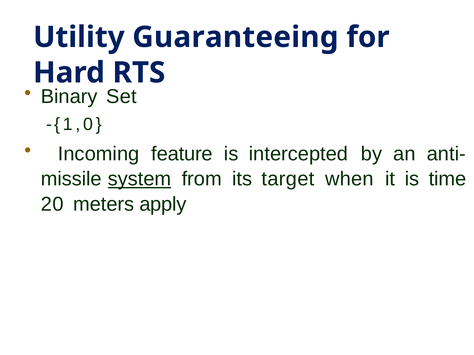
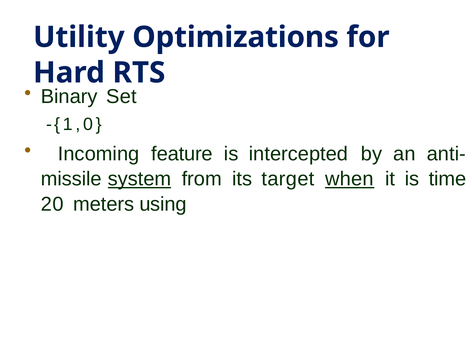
Guaranteeing: Guaranteeing -> Optimizations (236, 37)
when underline: none -> present (350, 179)
apply: apply -> using (163, 205)
